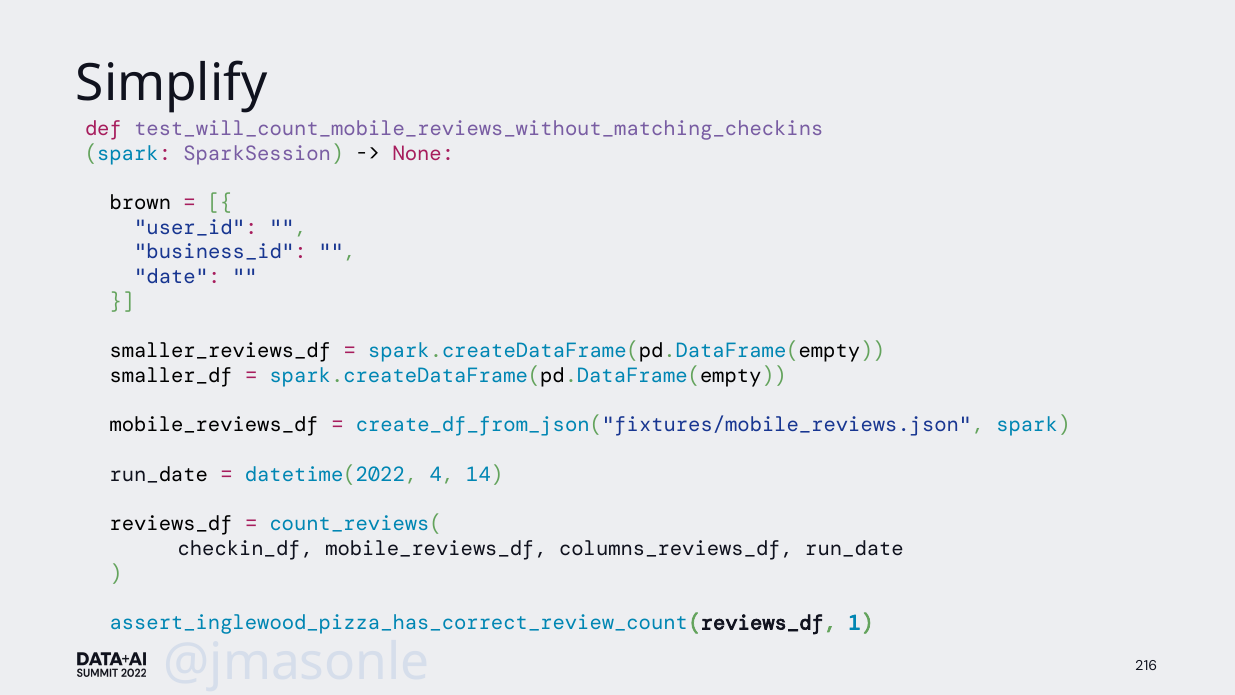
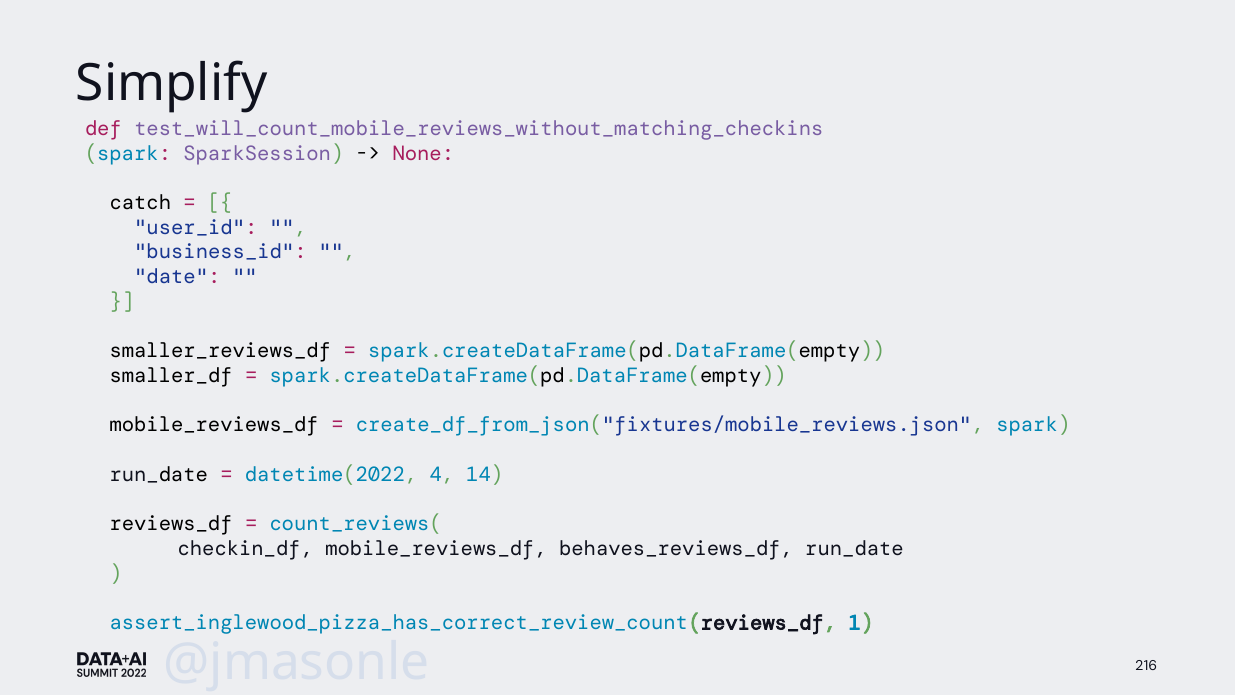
brown: brown -> catch (140, 203)
columns_reviews_df: columns_reviews_df -> behaves_reviews_df (676, 548)
